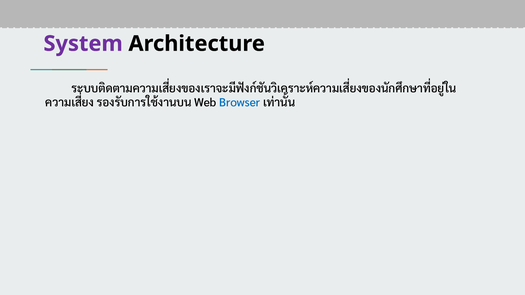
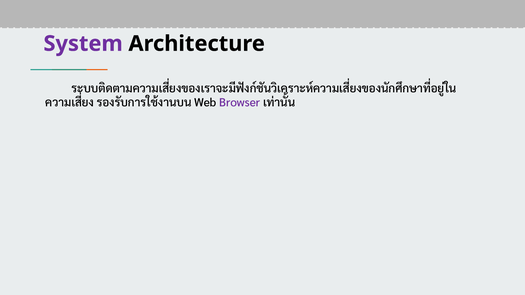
Browser colour: blue -> purple (240, 103)
